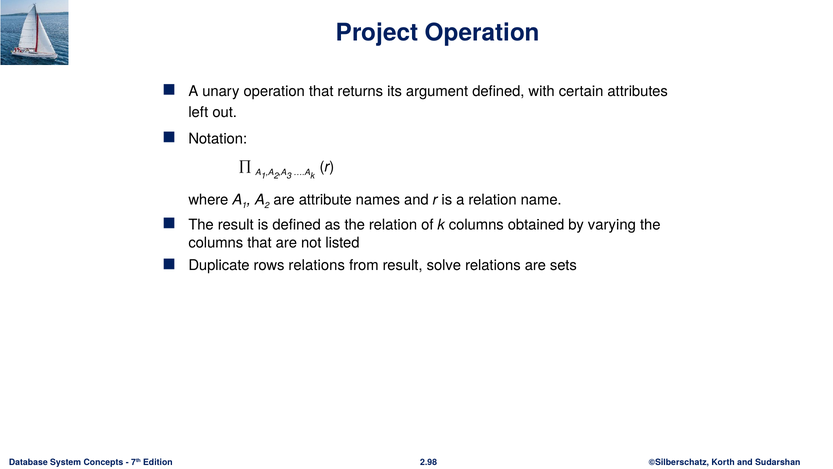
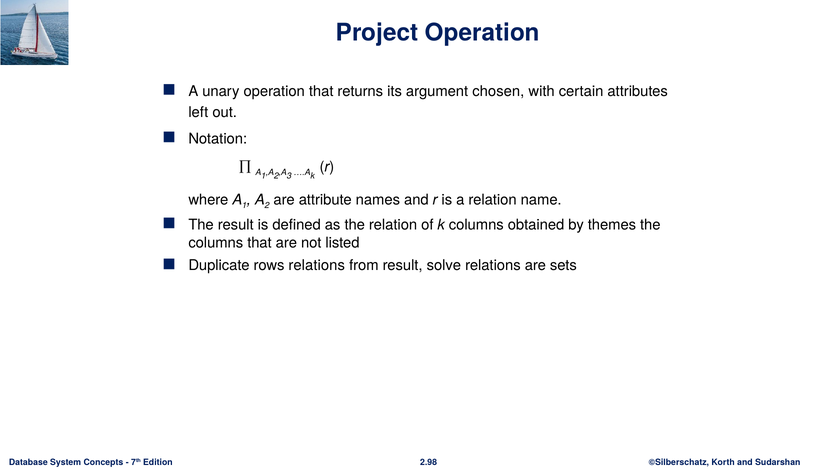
argument defined: defined -> chosen (498, 91)
varying: varying -> themes (612, 225)
